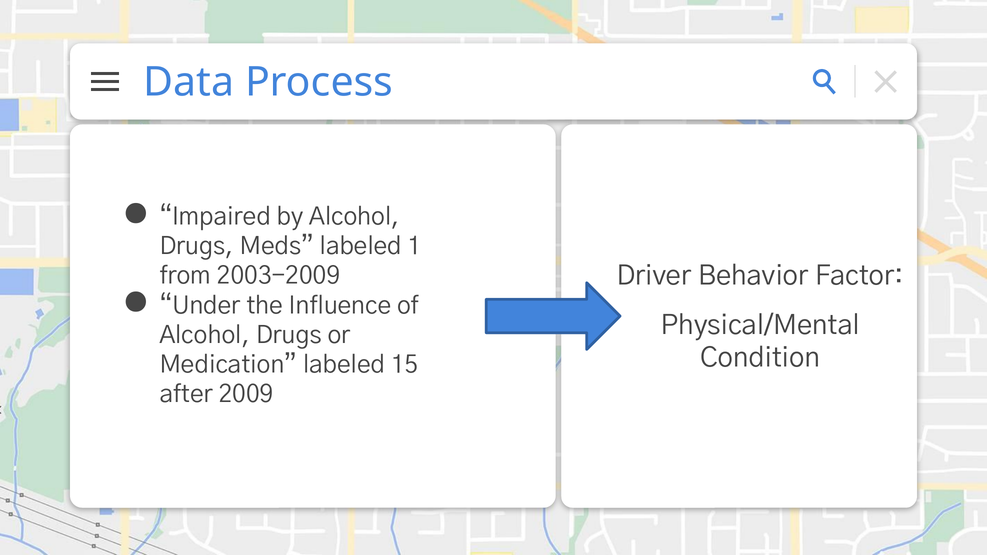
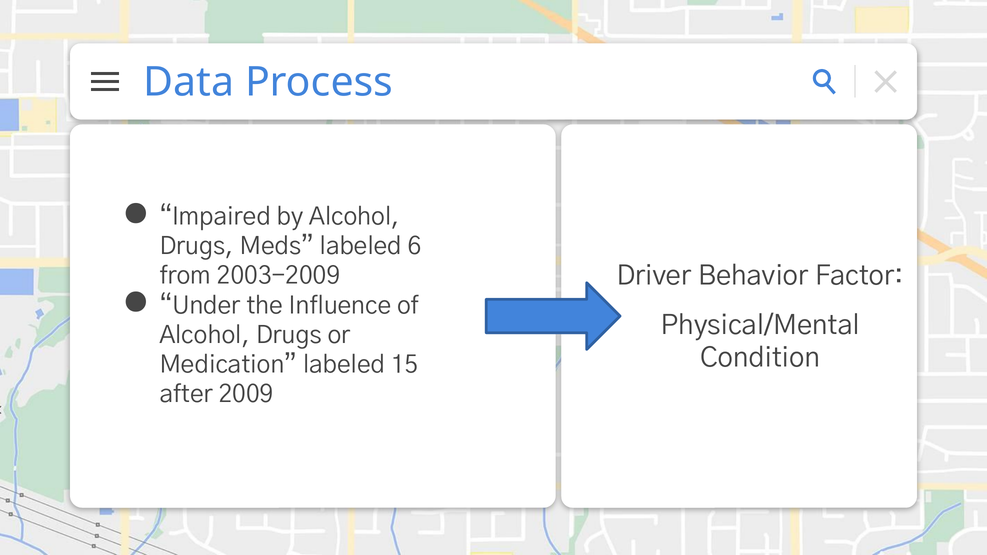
1: 1 -> 6 (415, 246)
